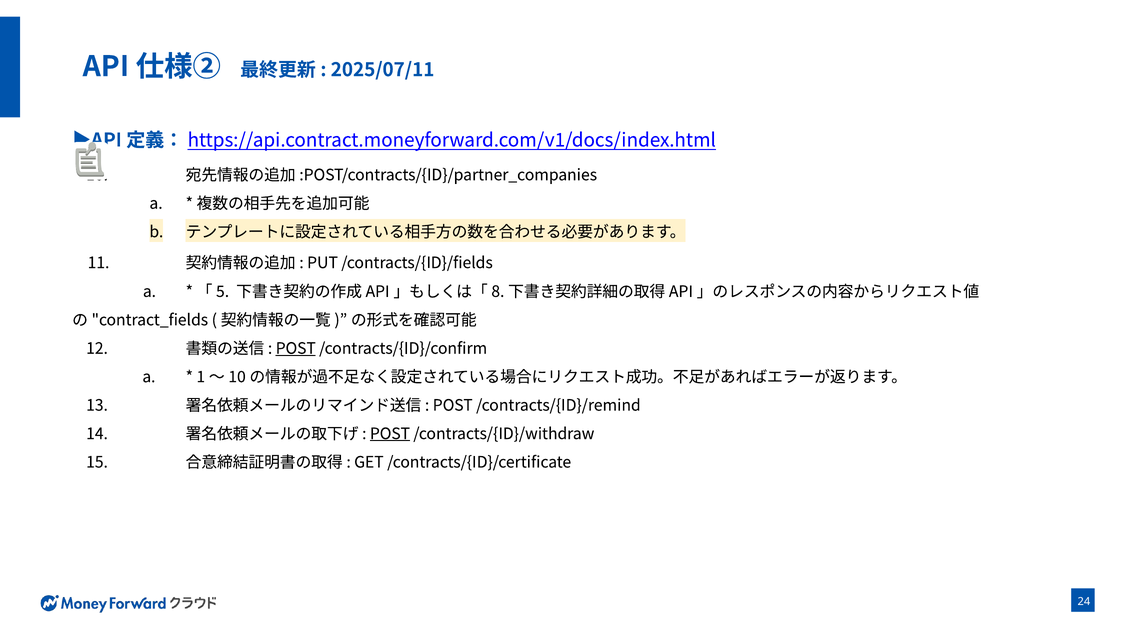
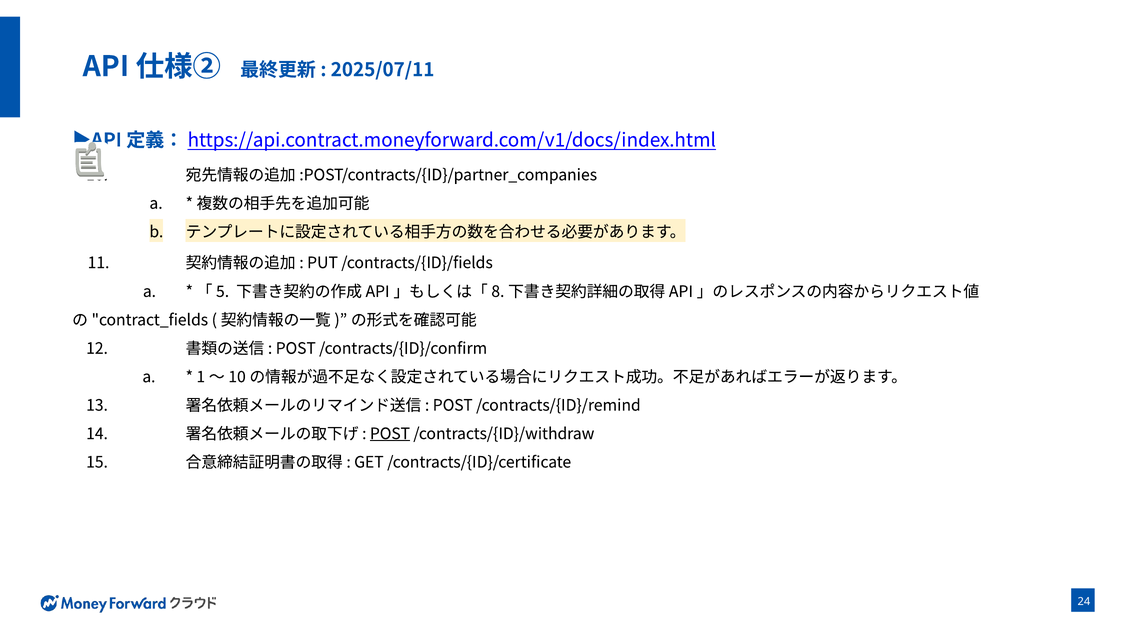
POST underline: present -> none (296, 348)
